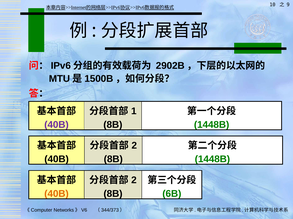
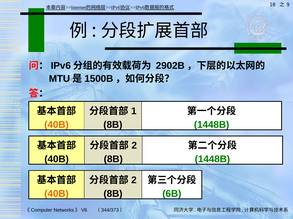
40B colour: purple -> orange (56, 125)
